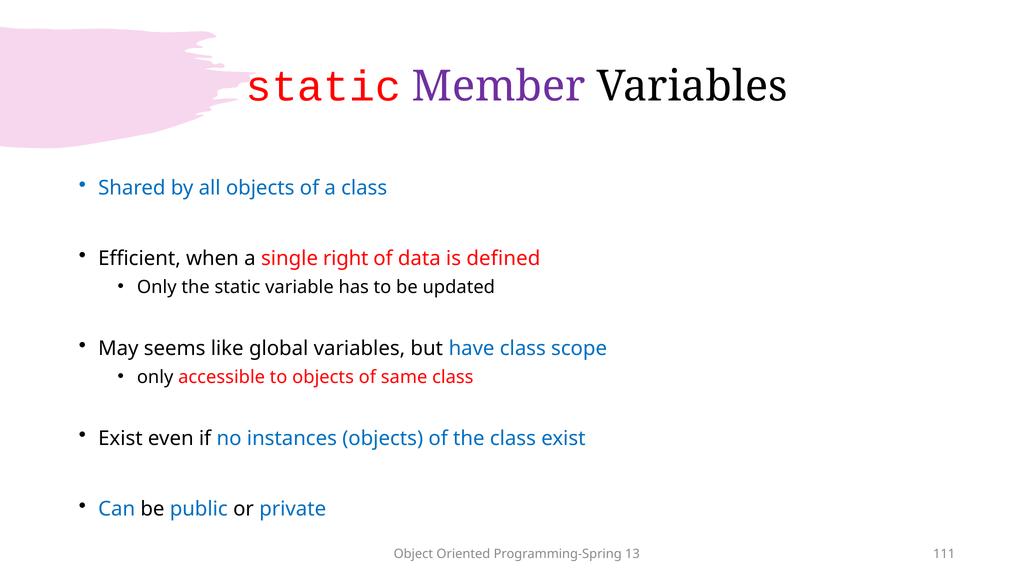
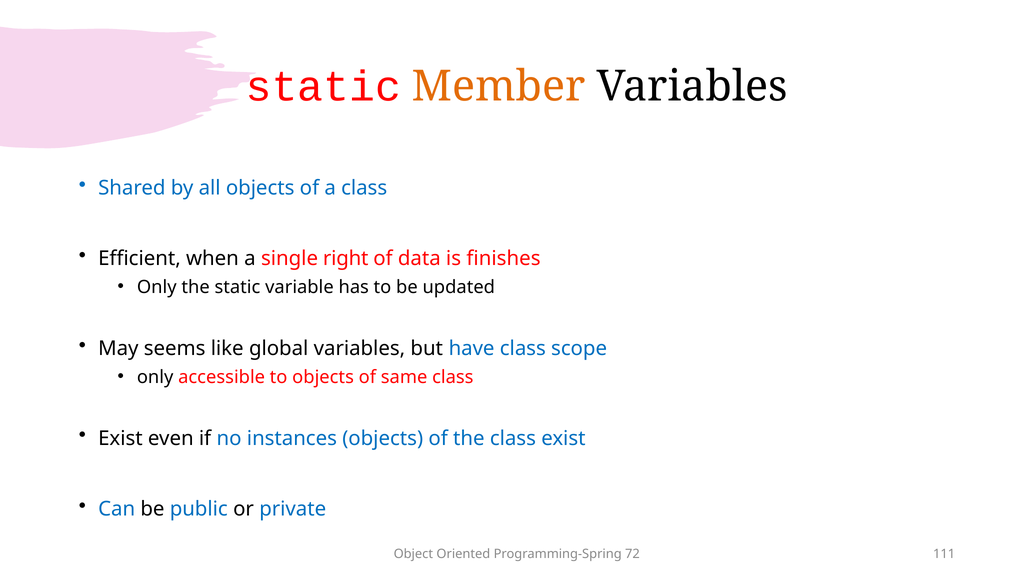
Member colour: purple -> orange (499, 87)
defined: defined -> finishes (503, 259)
13: 13 -> 72 (632, 554)
